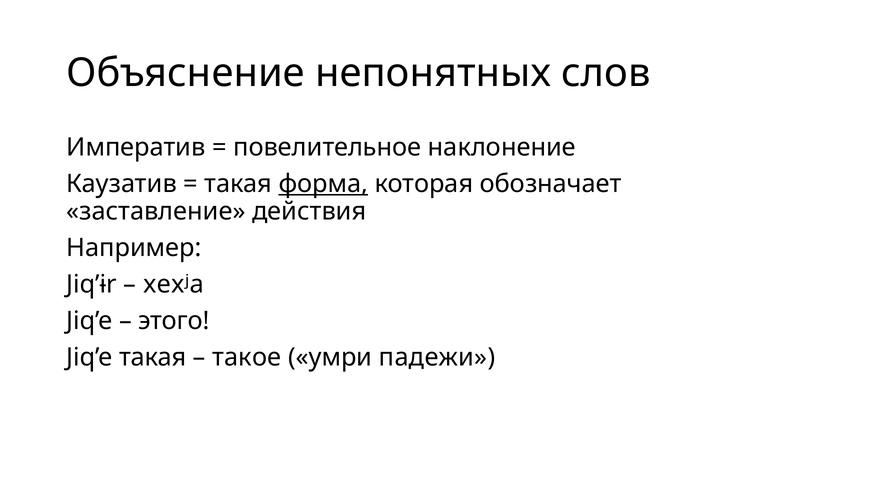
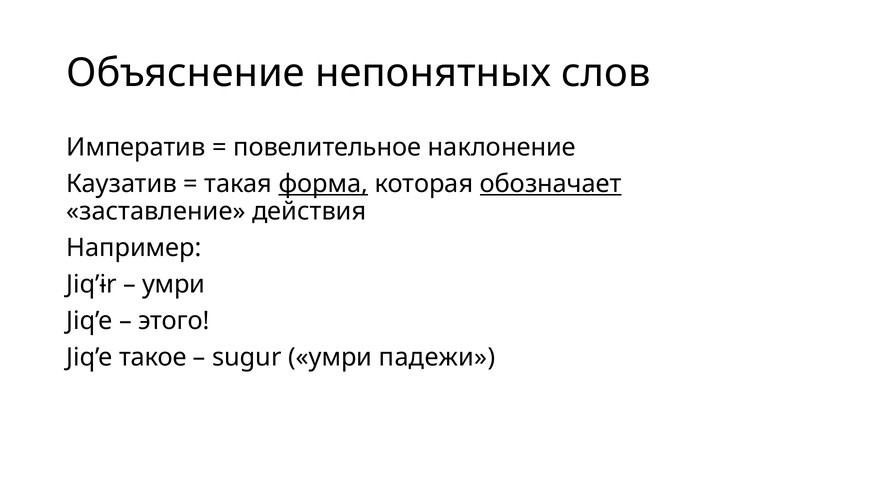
обозначает underline: none -> present (551, 184)
xexʲa: xexʲa -> умри (174, 284)
Jiq’e такая: такая -> такое (153, 357)
такое: такое -> sugur (247, 357)
